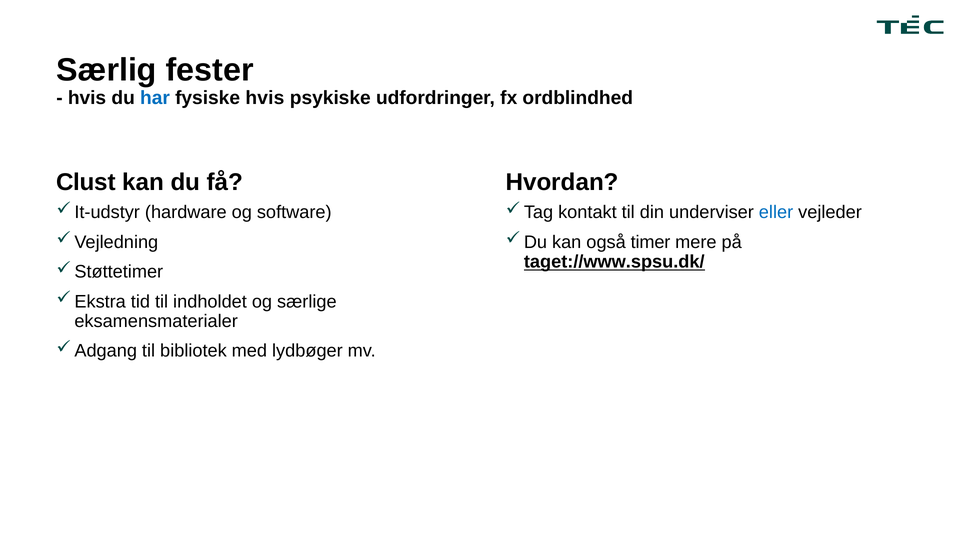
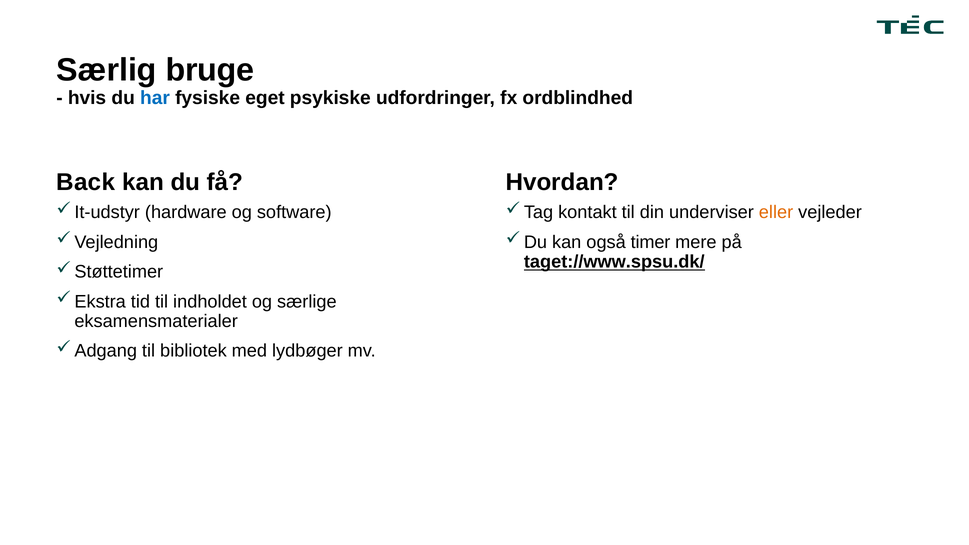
fester: fester -> bruge (210, 70)
fysiske hvis: hvis -> eget (265, 98)
Clust: Clust -> Back (86, 182)
eller colour: blue -> orange (776, 212)
